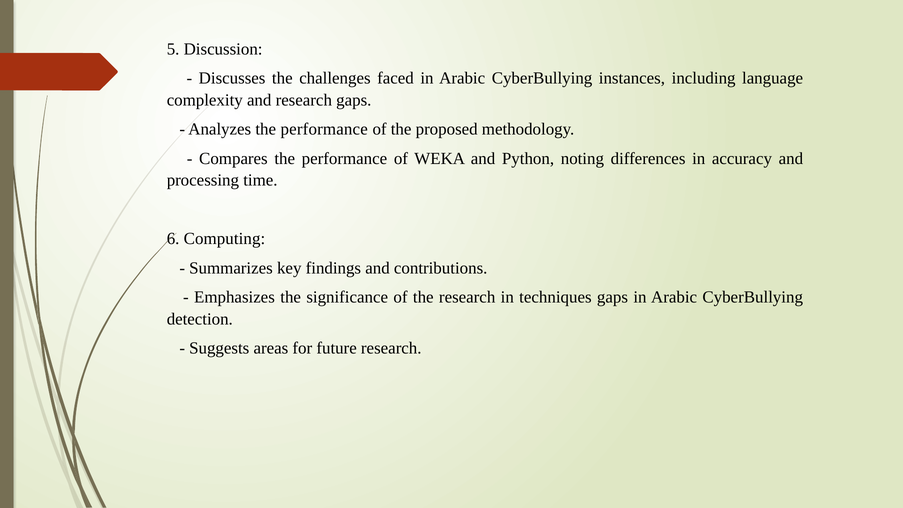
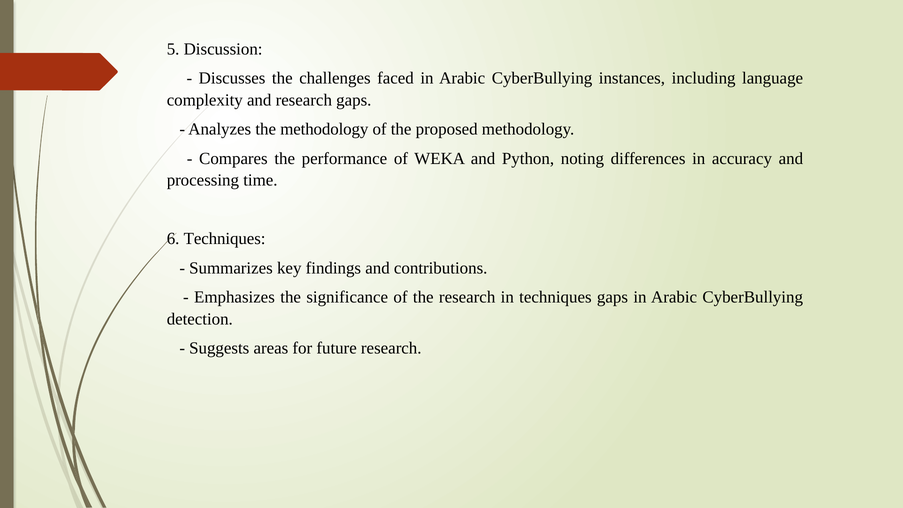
Analyzes the performance: performance -> methodology (324, 129)
6 Computing: Computing -> Techniques (225, 239)
